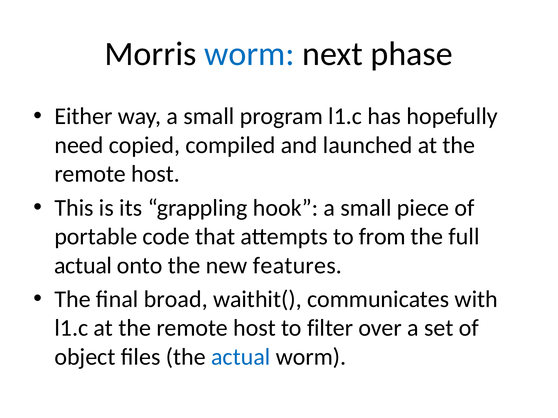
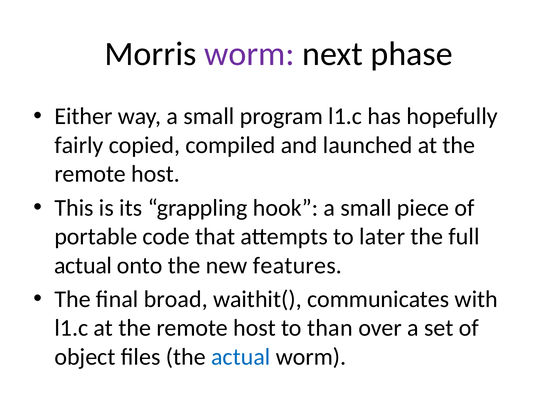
worm colour: blue -> purple (249, 54)
need: need -> fairly (79, 145)
from: from -> later (382, 237)
filter: filter -> than (330, 328)
